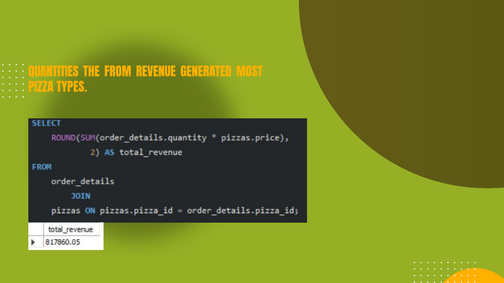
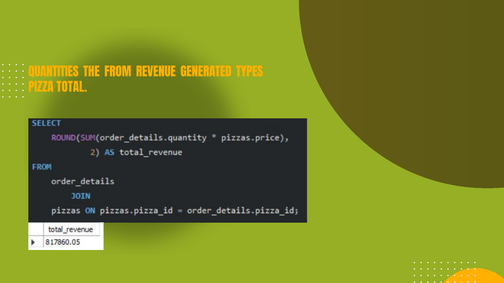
MOST: MOST -> TYPES (250, 72)
TYPES: TYPES -> TOTAL (72, 88)
